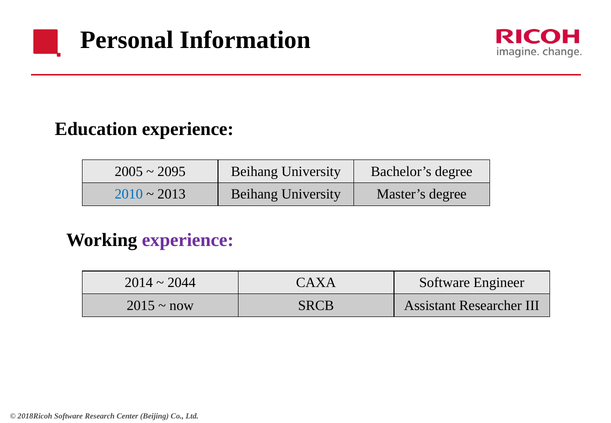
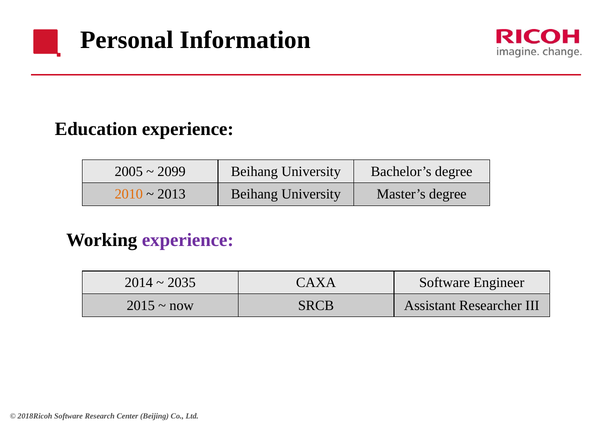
2095: 2095 -> 2099 (172, 171)
2010 colour: blue -> orange (129, 194)
2044: 2044 -> 2035 (182, 282)
